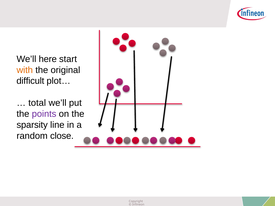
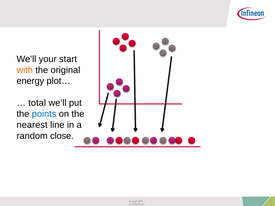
here: here -> your (48, 59)
difficult: difficult -> energy (30, 81)
points colour: purple -> blue (44, 114)
sparsity: sparsity -> nearest (32, 125)
